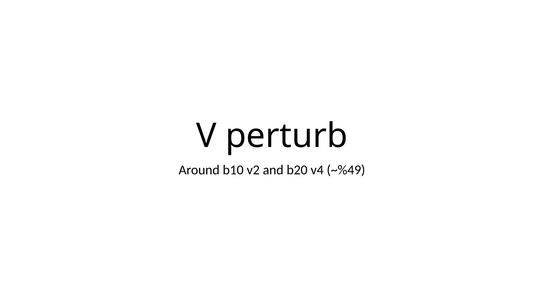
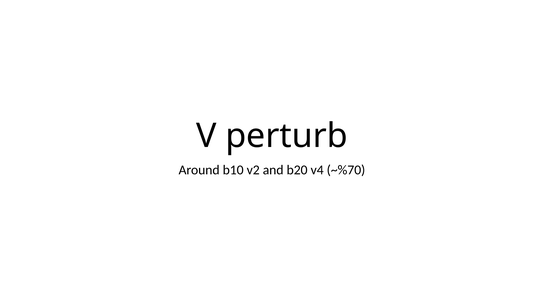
~%49: ~%49 -> ~%70 (346, 170)
